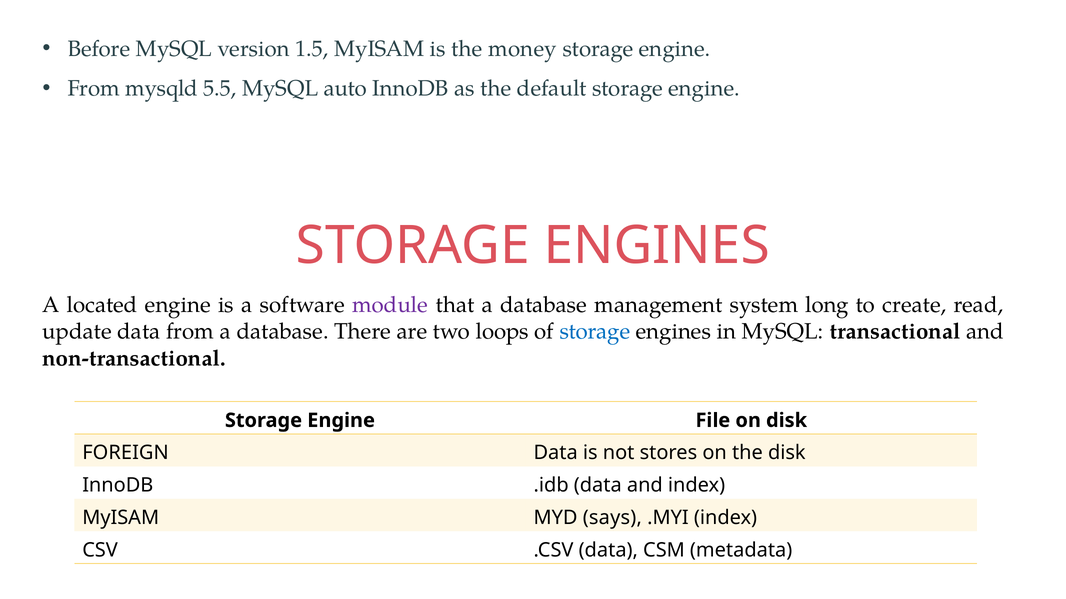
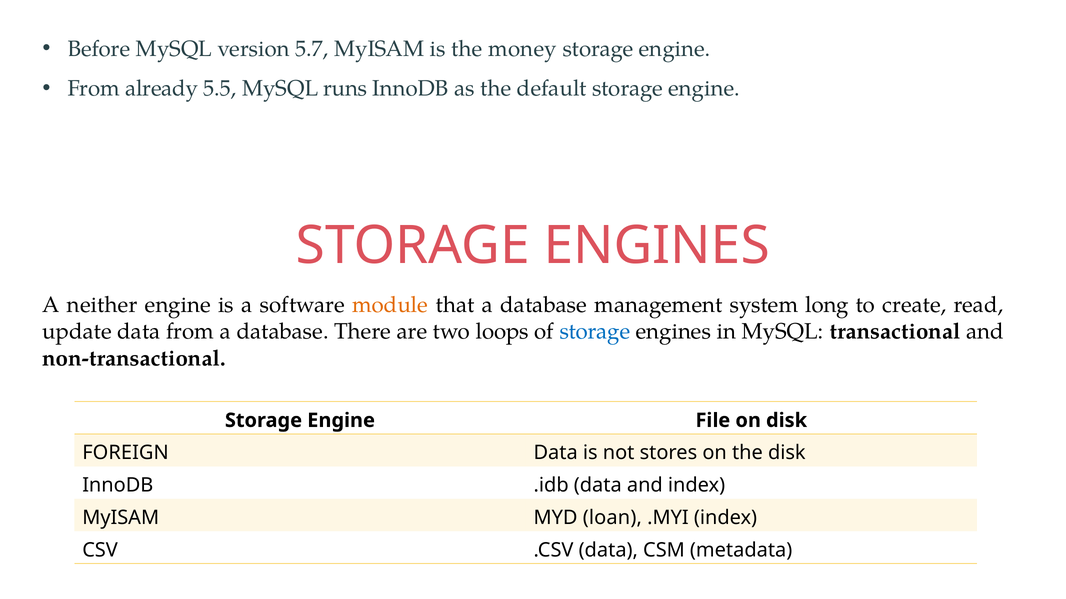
1.5: 1.5 -> 5.7 (312, 49)
mysqld: mysqld -> already (162, 89)
auto: auto -> runs (345, 89)
located: located -> neither (102, 305)
module colour: purple -> orange (390, 305)
says: says -> loan (612, 518)
